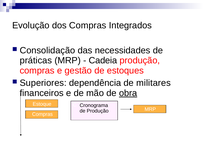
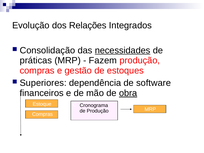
dos Compras: Compras -> Relações (88, 25)
necessidades underline: none -> present (123, 50)
Cadeia: Cadeia -> Fazem (103, 60)
militares: militares -> software (154, 83)
